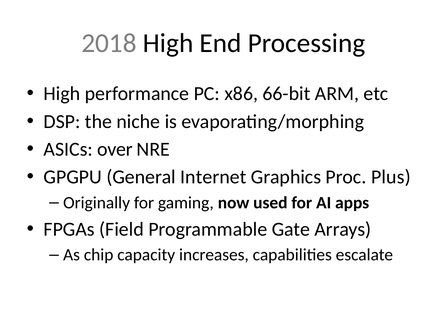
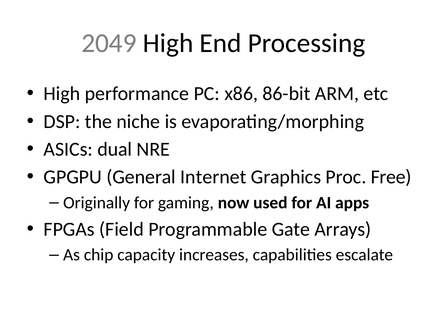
2018: 2018 -> 2049 (109, 43)
66-bit: 66-bit -> 86-bit (286, 94)
over: over -> dual (115, 149)
Plus: Plus -> Free (391, 177)
